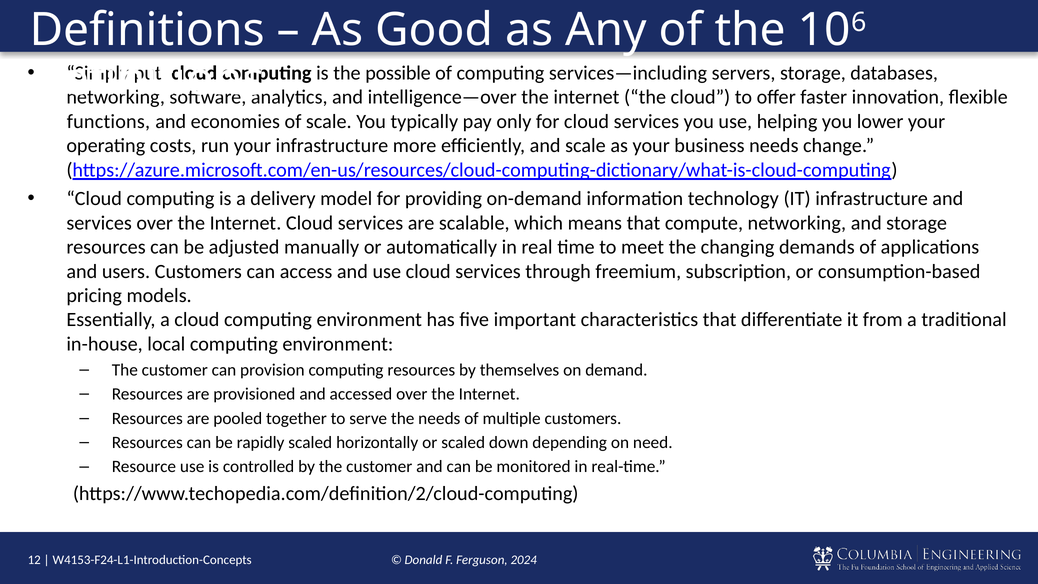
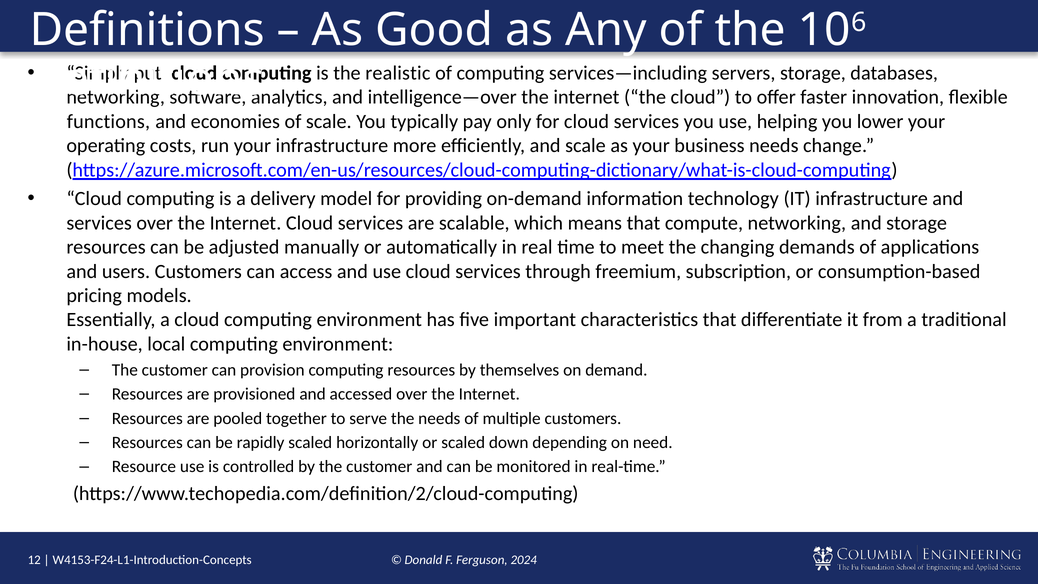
possible: possible -> realistic (398, 73)
